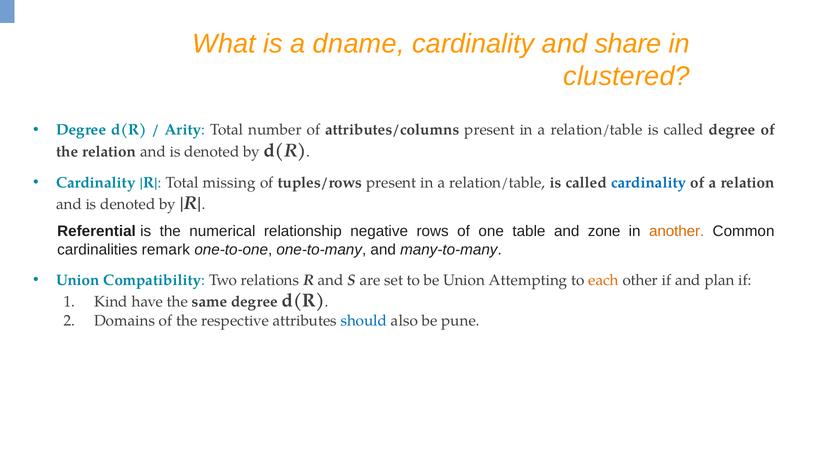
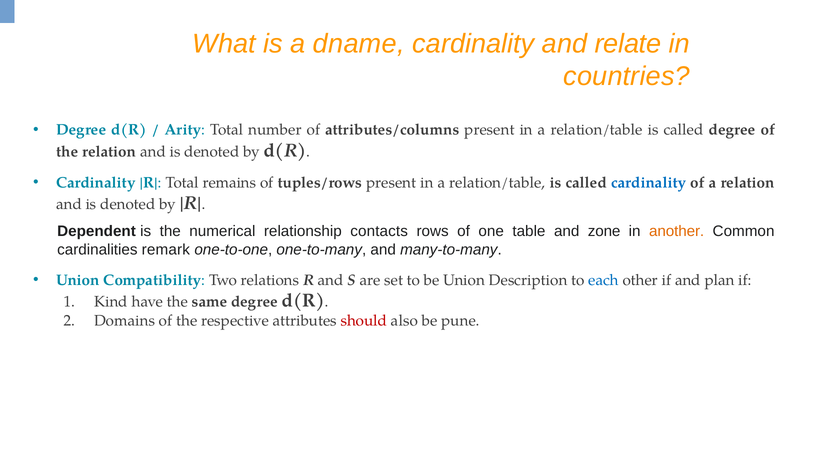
share: share -> relate (628, 44)
clustered: clustered -> countries (627, 77)
missing: missing -> remains (229, 183)
Referential: Referential -> Dependent (97, 232)
negative: negative -> contacts (379, 232)
Attempting: Attempting -> Description (528, 280)
each colour: orange -> blue (603, 280)
should colour: blue -> red (364, 321)
